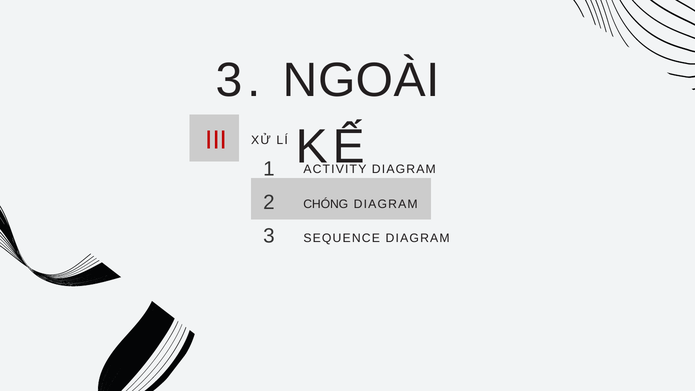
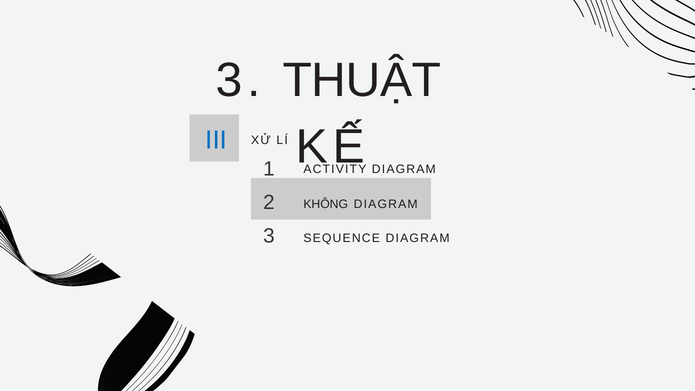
NGOÀI: NGOÀI -> THUẬT (362, 80)
III colour: red -> blue (216, 140)
CHÓNG: CHÓNG -> KHÔNG (326, 204)
